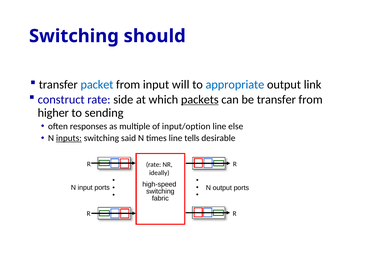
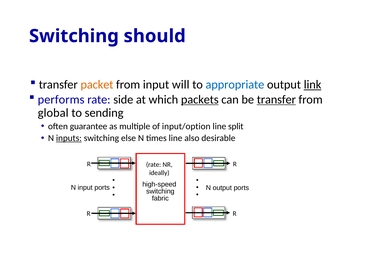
packet colour: blue -> orange (97, 85)
link underline: none -> present (313, 85)
construct: construct -> performs (61, 99)
transfer underline: none -> present (276, 99)
higher: higher -> global (53, 113)
responses: responses -> guarantee (89, 126)
else: else -> split (236, 126)
said: said -> else (129, 138)
tells: tells -> also (192, 138)
